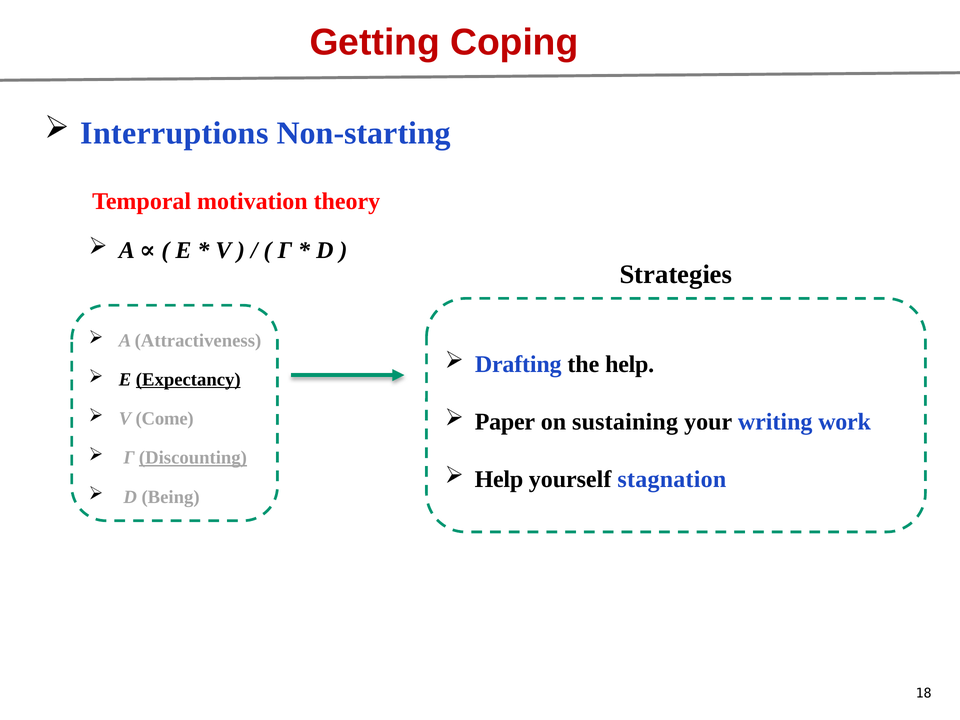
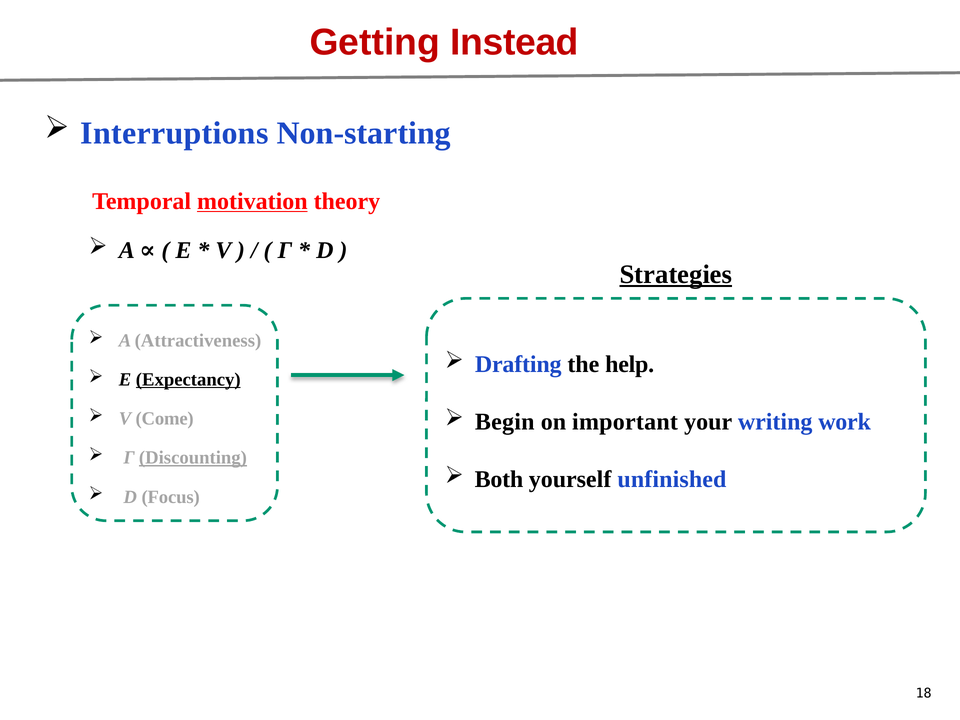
Coping: Coping -> Instead (514, 42)
motivation underline: none -> present (252, 201)
Strategies underline: none -> present (676, 275)
Paper: Paper -> Begin (505, 422)
sustaining: sustaining -> important (625, 422)
Help: Help -> Both (499, 479)
stagnation: stagnation -> unfinished (672, 479)
Being: Being -> Focus (171, 497)
